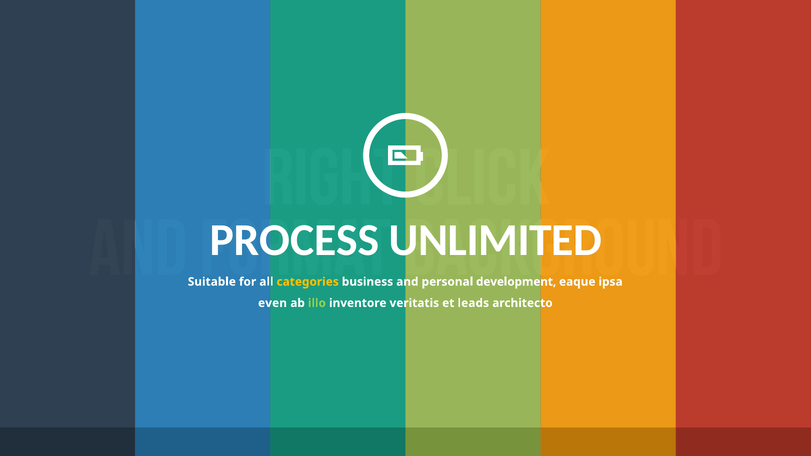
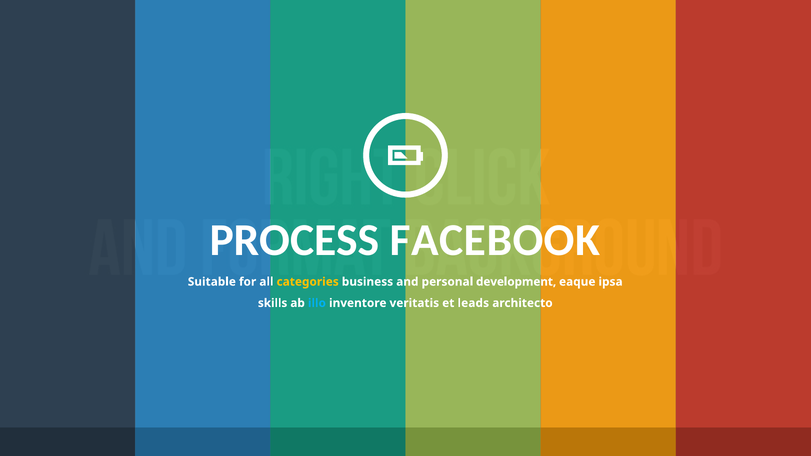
UNLIMITED: UNLIMITED -> FACEBOOK (495, 240)
even: even -> skills (273, 303)
illo colour: light green -> light blue (317, 303)
